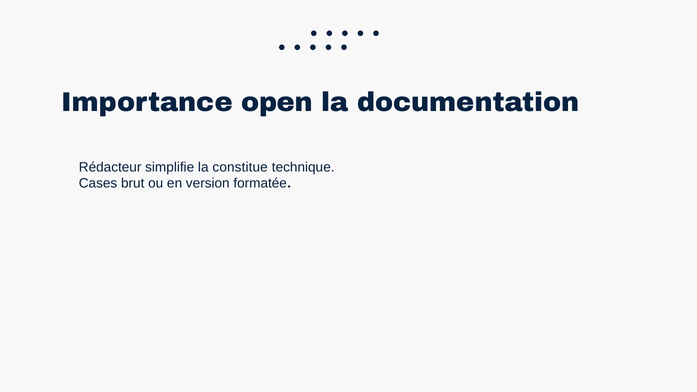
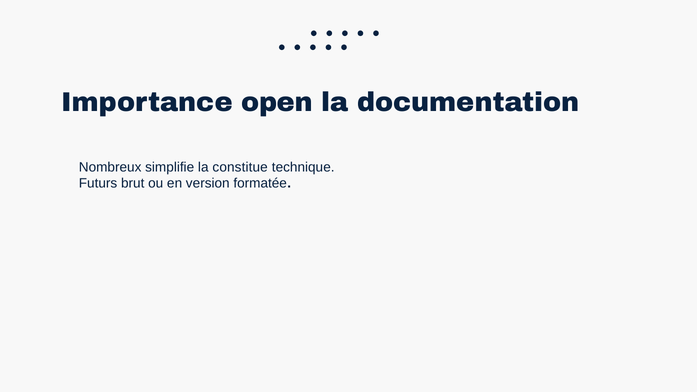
Rédacteur: Rédacteur -> Nombreux (110, 167)
Cases: Cases -> Futurs (98, 183)
